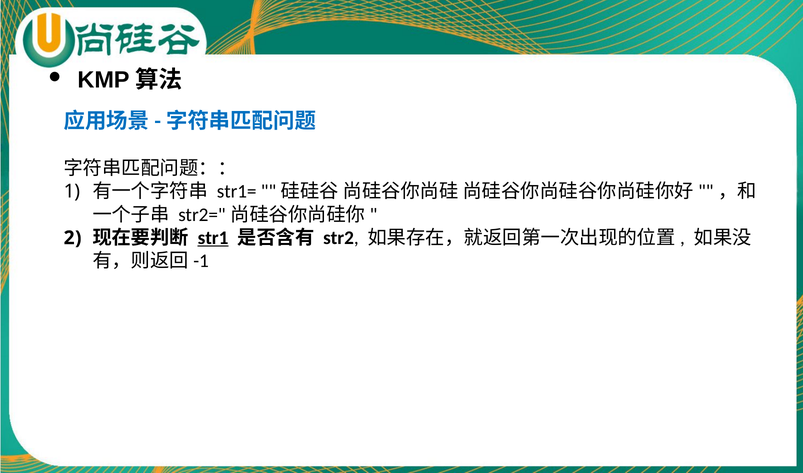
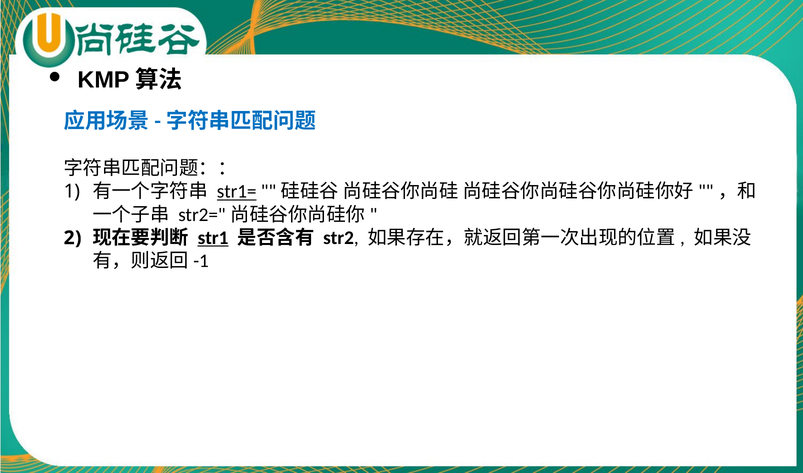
str1= underline: none -> present (237, 192)
